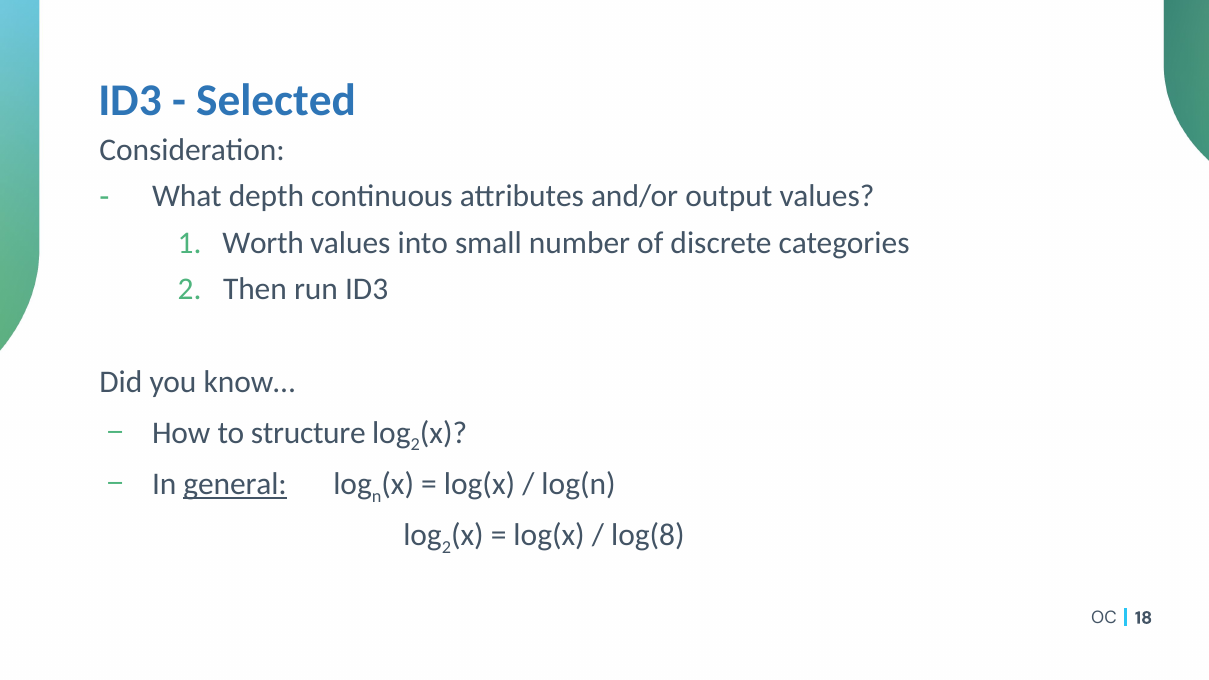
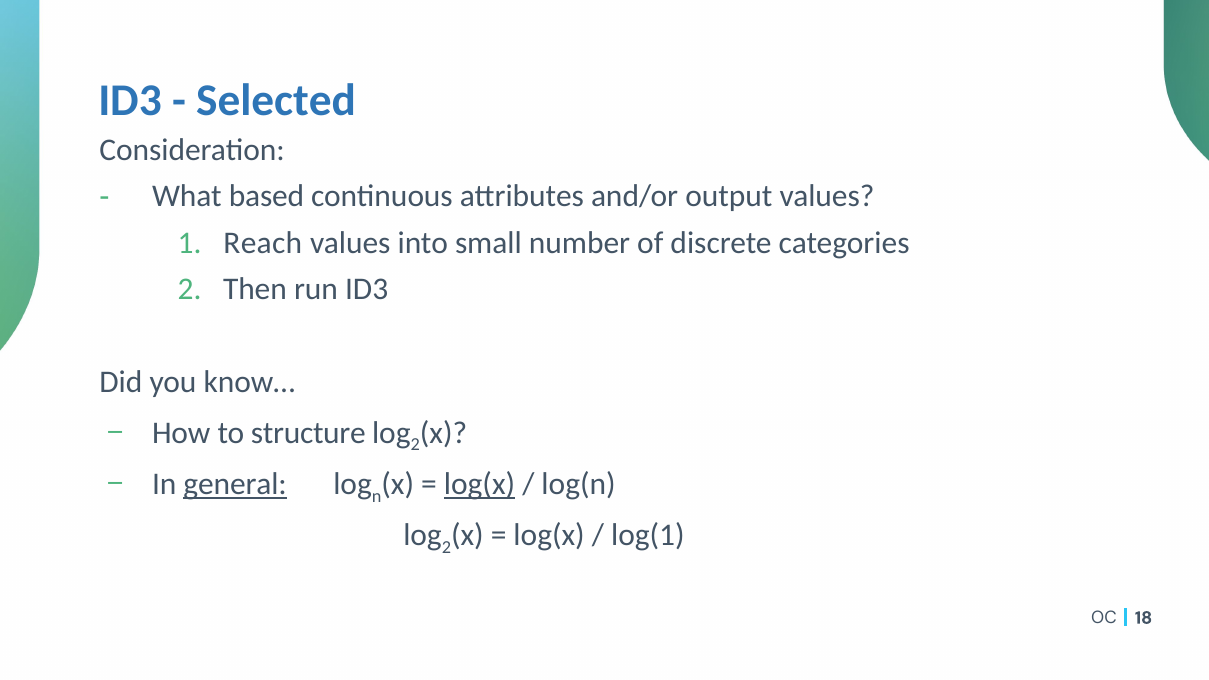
depth: depth -> based (266, 196)
Worth: Worth -> Reach (263, 243)
log(x underline: none -> present (480, 484)
log(8: log(8 -> log(1 (648, 535)
